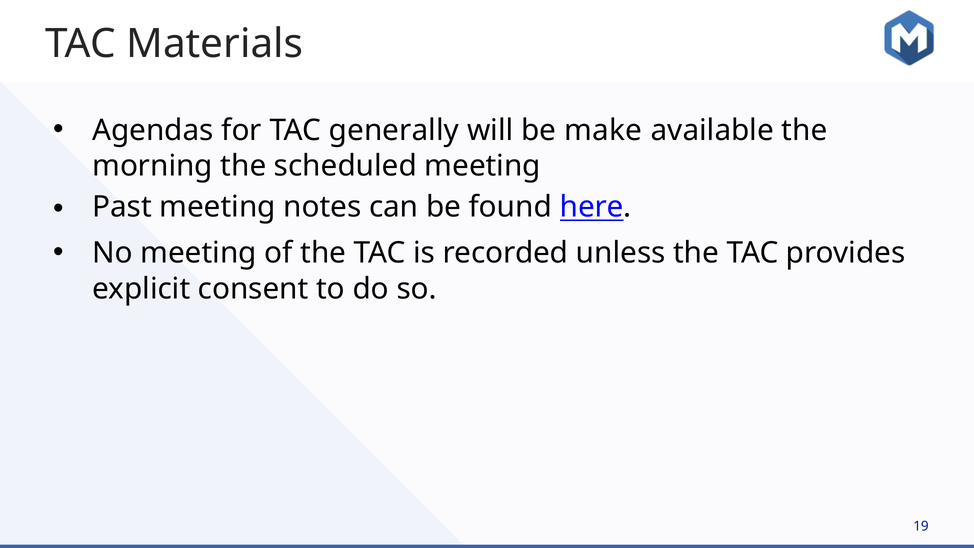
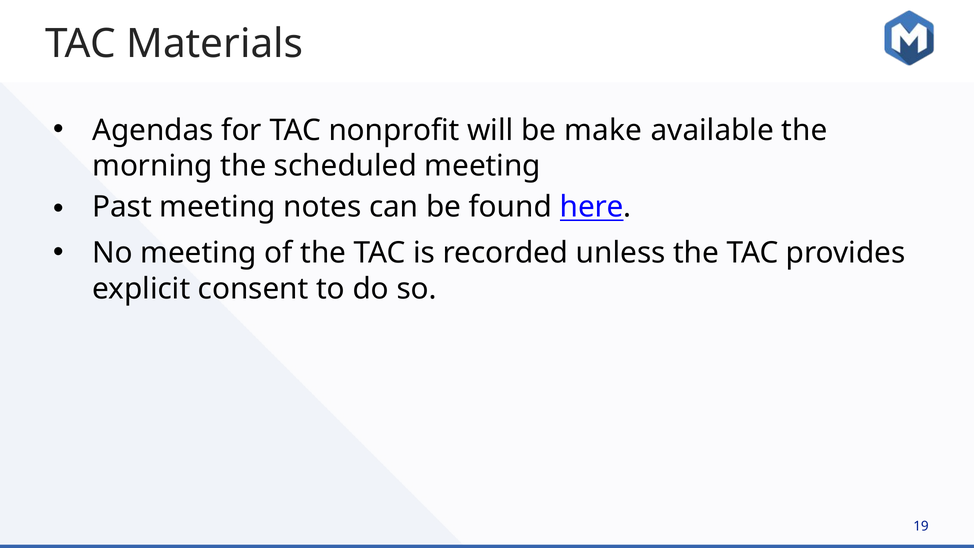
generally: generally -> nonprofit (394, 130)
